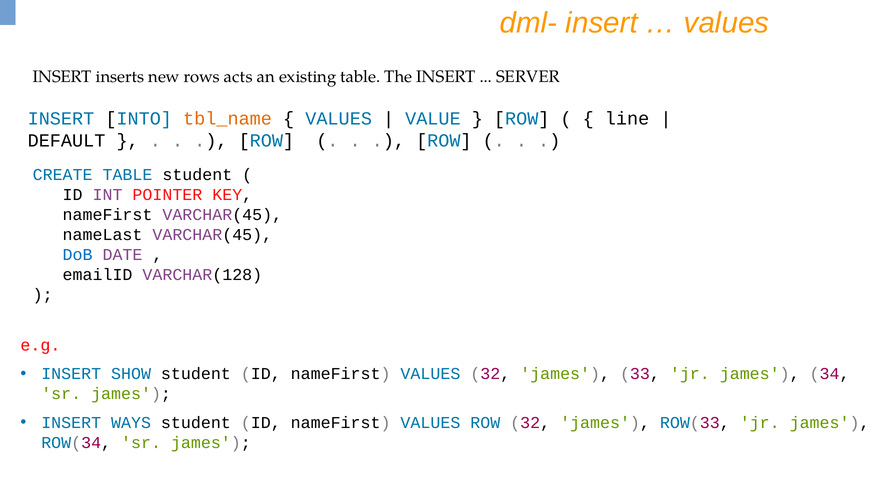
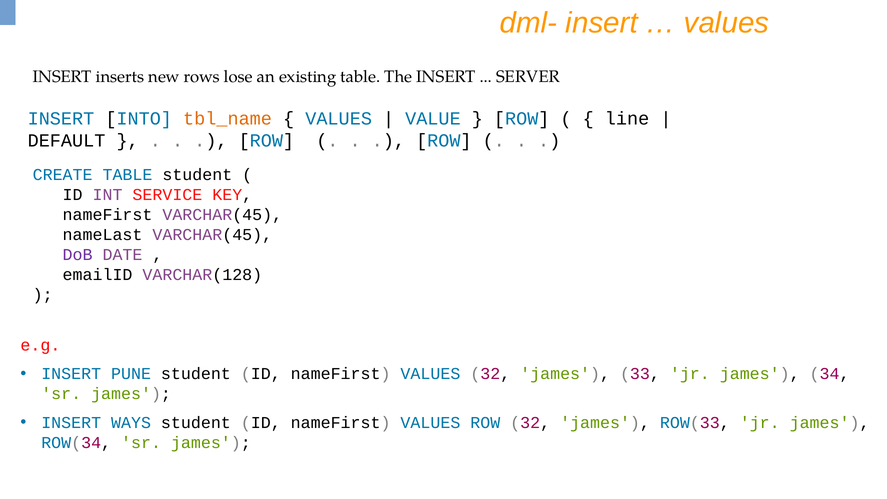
acts: acts -> lose (238, 77)
POINTER: POINTER -> SERVICE (167, 195)
DoB colour: blue -> purple (78, 255)
SHOW: SHOW -> PUNE (131, 374)
